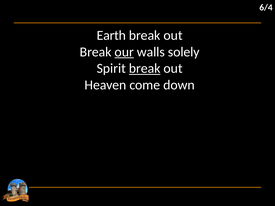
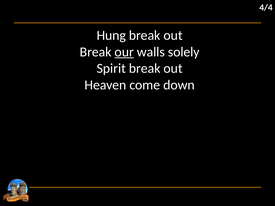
6/4: 6/4 -> 4/4 (266, 7)
Earth: Earth -> Hung (111, 36)
break underline: present -> none (145, 69)
